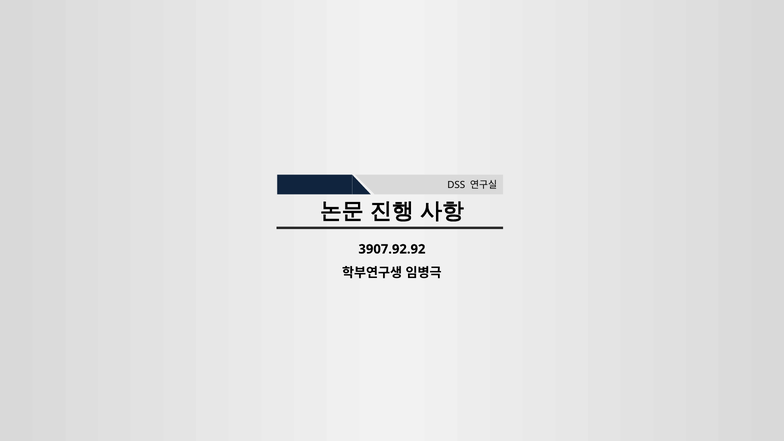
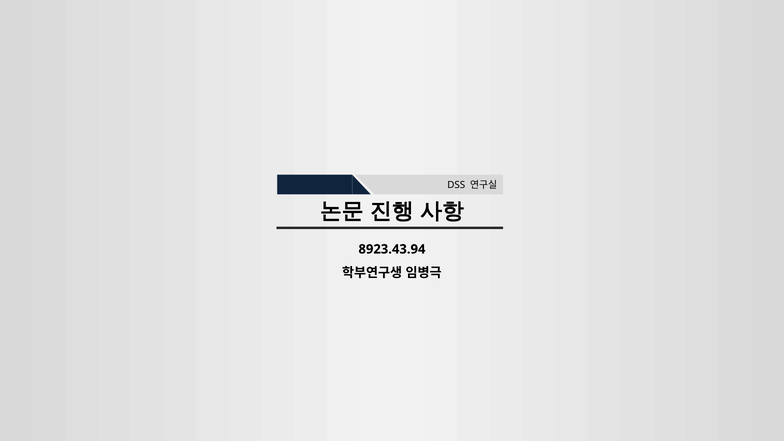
3907.92.92: 3907.92.92 -> 8923.43.94 (392, 249)
